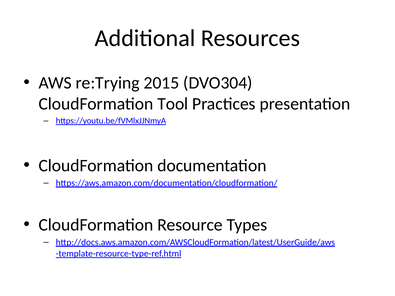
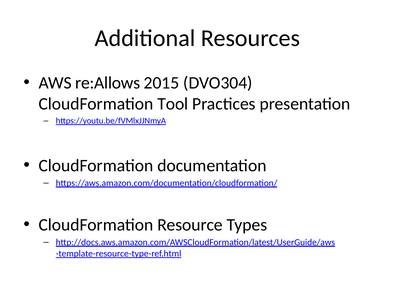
re:Trying: re:Trying -> re:Allows (108, 83)
